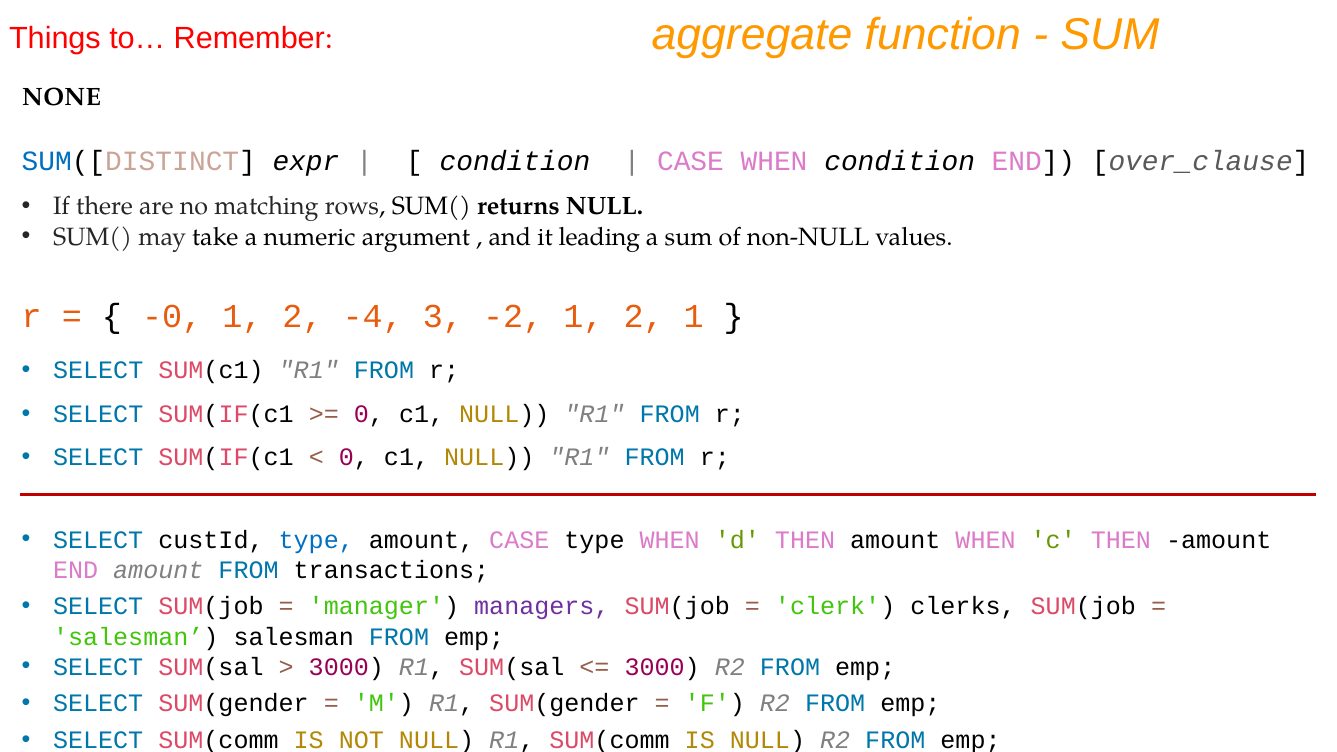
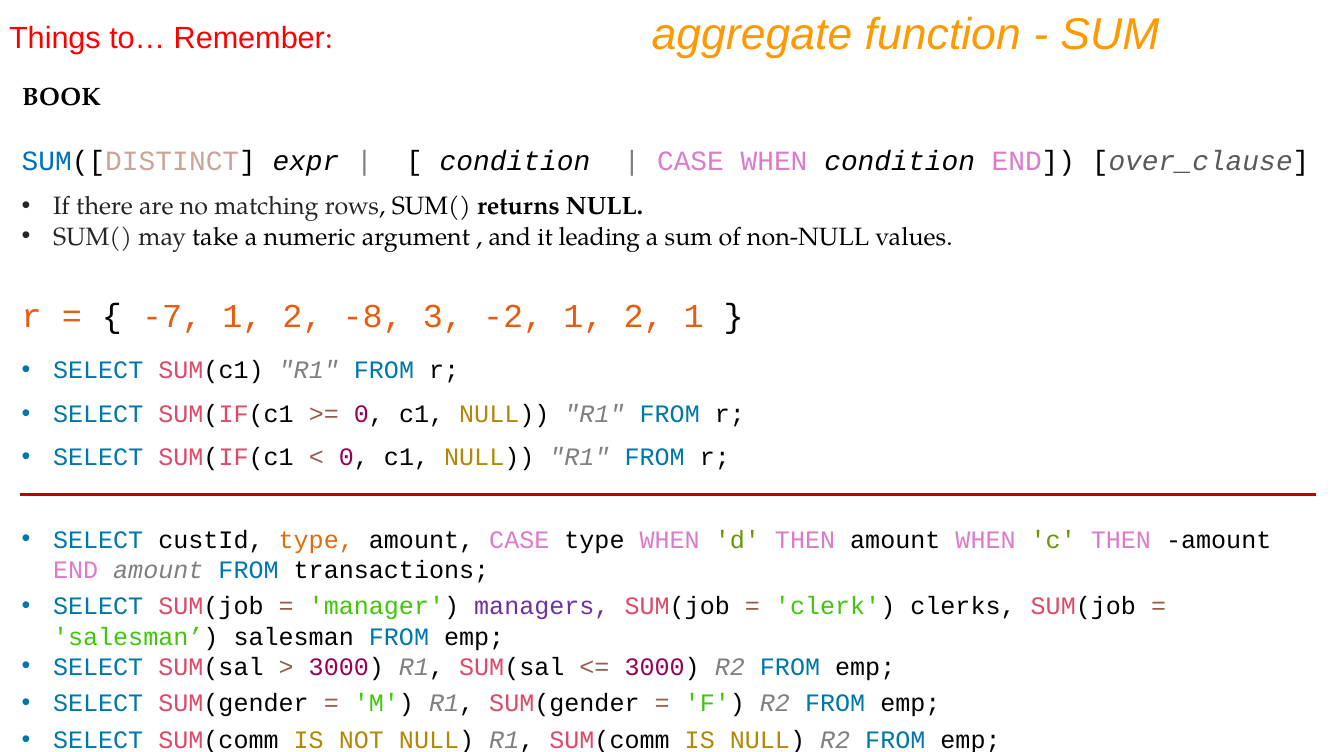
NONE: NONE -> BOOK (62, 98)
-0: -0 -> -7 (172, 316)
-4: -4 -> -8 (373, 316)
type colour: blue -> orange (316, 540)
